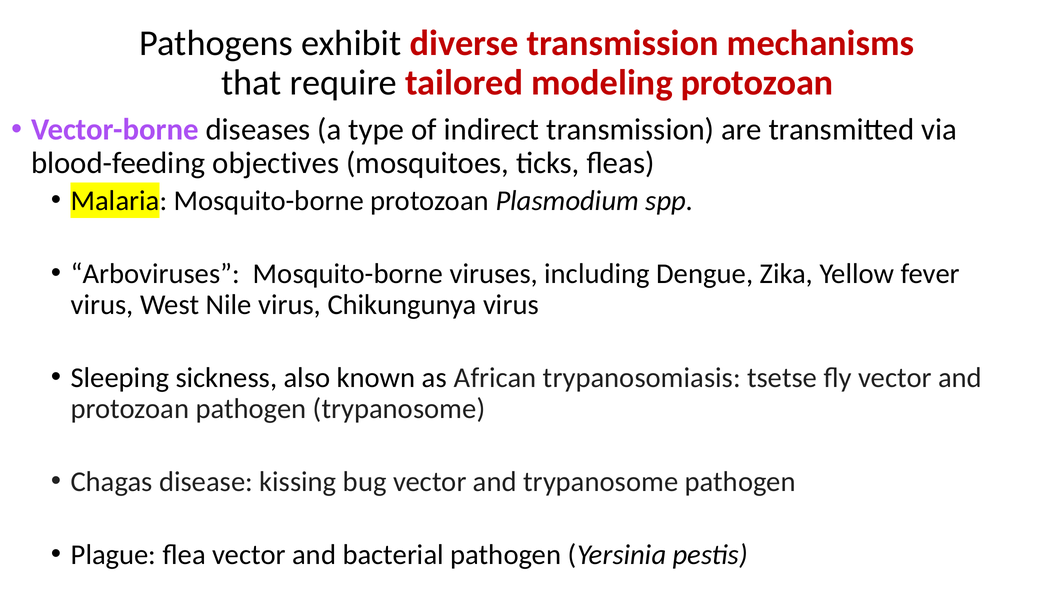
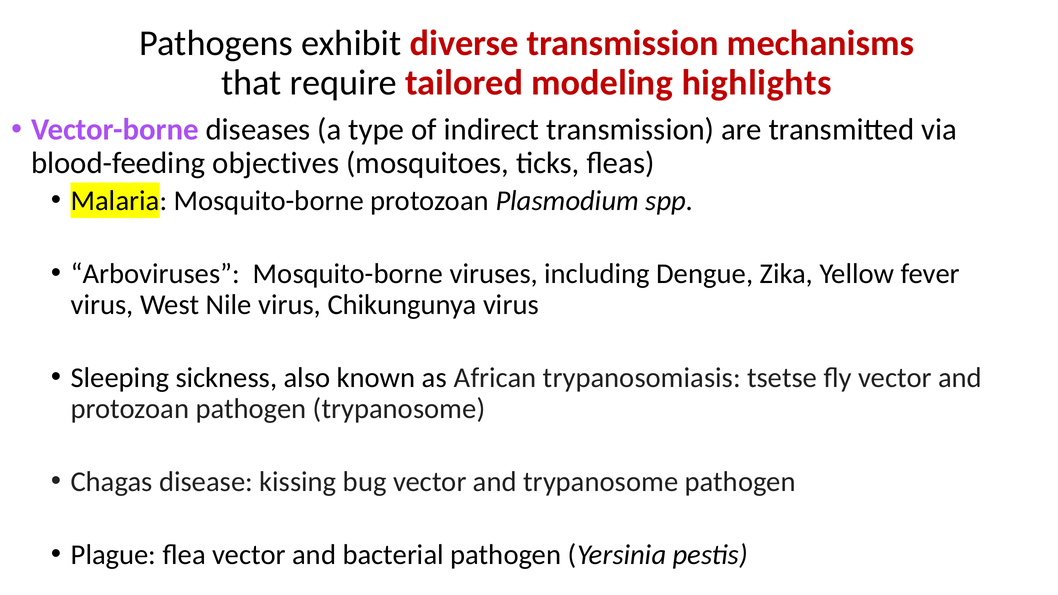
modeling protozoan: protozoan -> highlights (757, 83)
